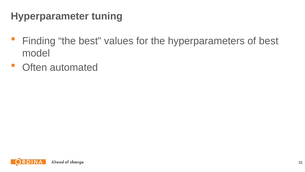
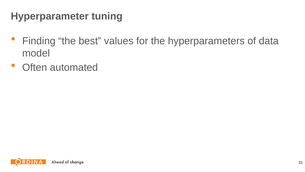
of best: best -> data (269, 41)
